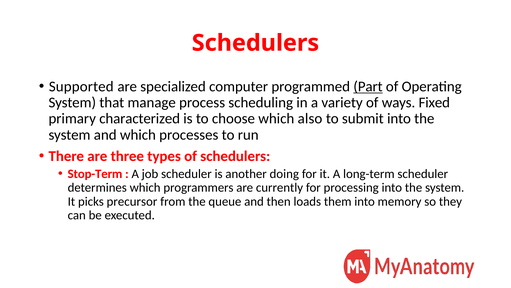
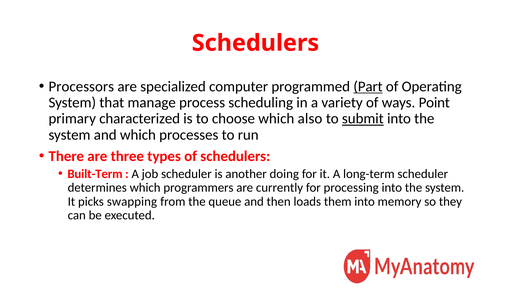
Supported: Supported -> Processors (81, 86)
Fixed: Fixed -> Point (434, 102)
submit underline: none -> present (363, 119)
Stop-Term: Stop-Term -> Built-Term (95, 174)
precursor: precursor -> swapping (132, 201)
